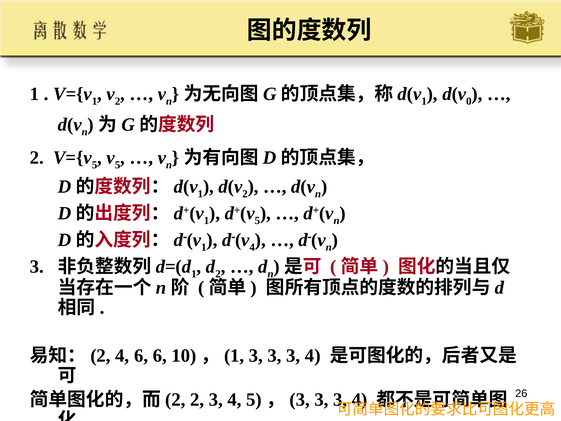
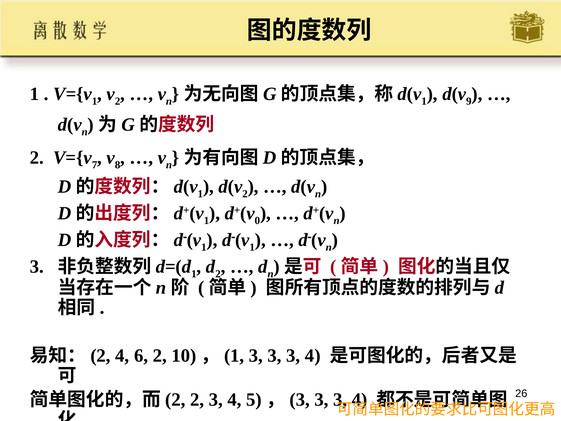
0: 0 -> 9 (469, 101)
5: 5 -> 7 (95, 165)
5: 5 -> 8 (118, 165)
5: 5 -> 0 (257, 220)
4: 4 -> 1 (252, 247)
6 6: 6 -> 2 (160, 355)
